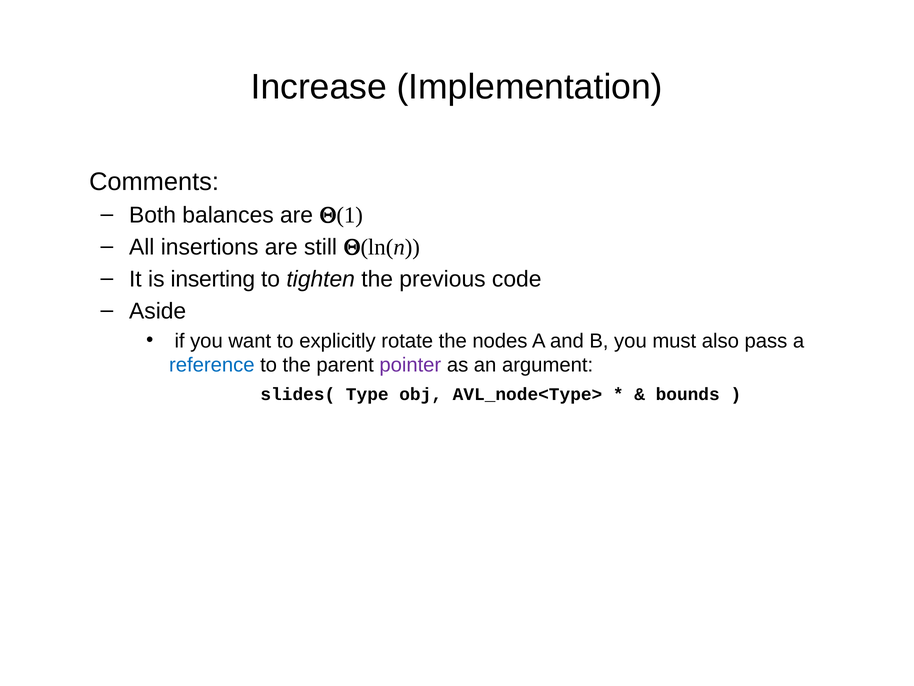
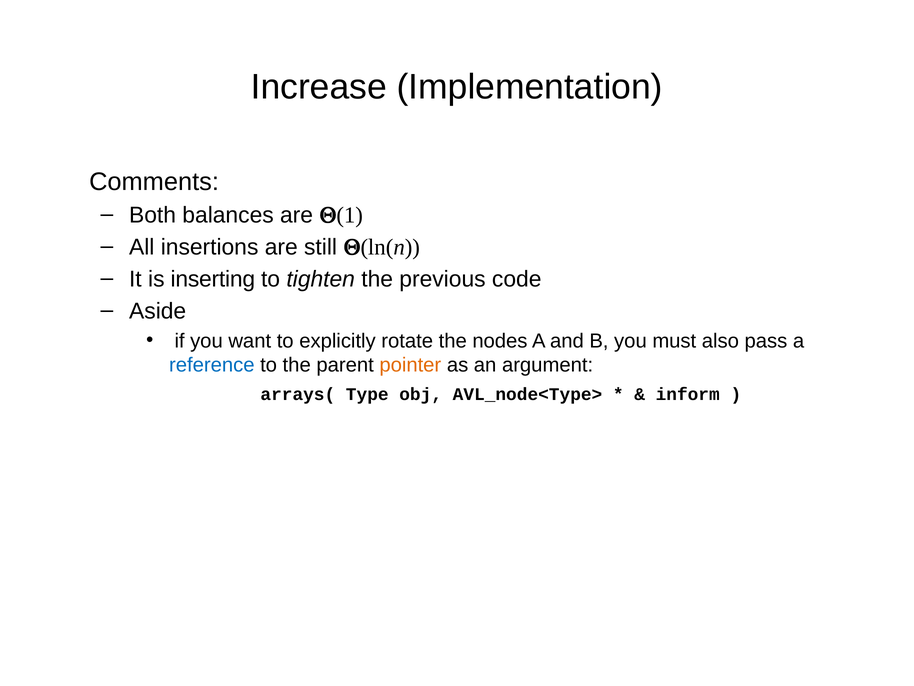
pointer colour: purple -> orange (410, 365)
slides(: slides( -> arrays( (298, 394)
bounds: bounds -> inform (688, 394)
